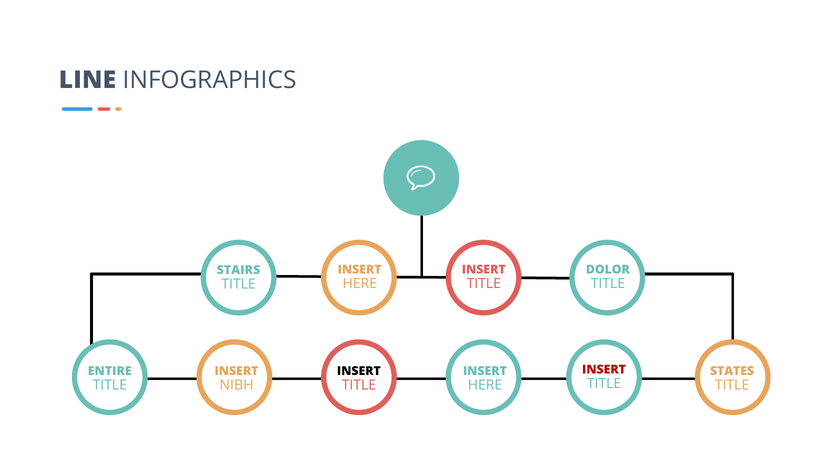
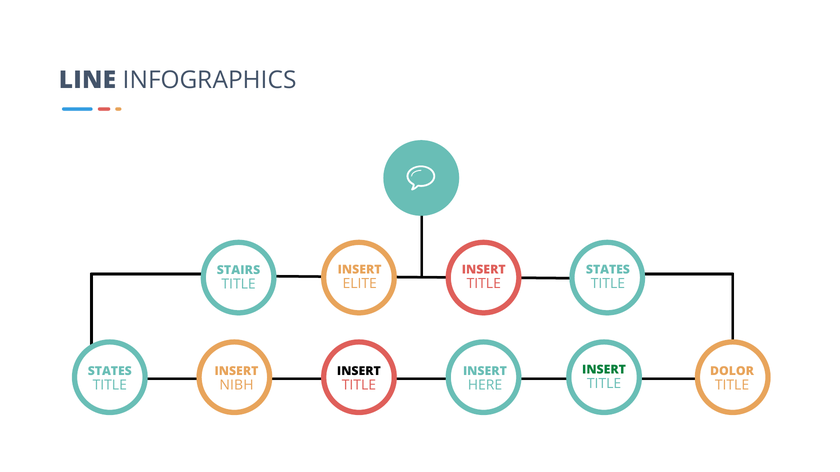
DOLOR: DOLOR -> STATES (608, 270)
HERE: HERE -> ELITE (360, 284)
INSERT colour: red -> green (604, 370)
ENTIRE: ENTIRE -> STATES (110, 372)
STATES: STATES -> DOLOR (732, 372)
